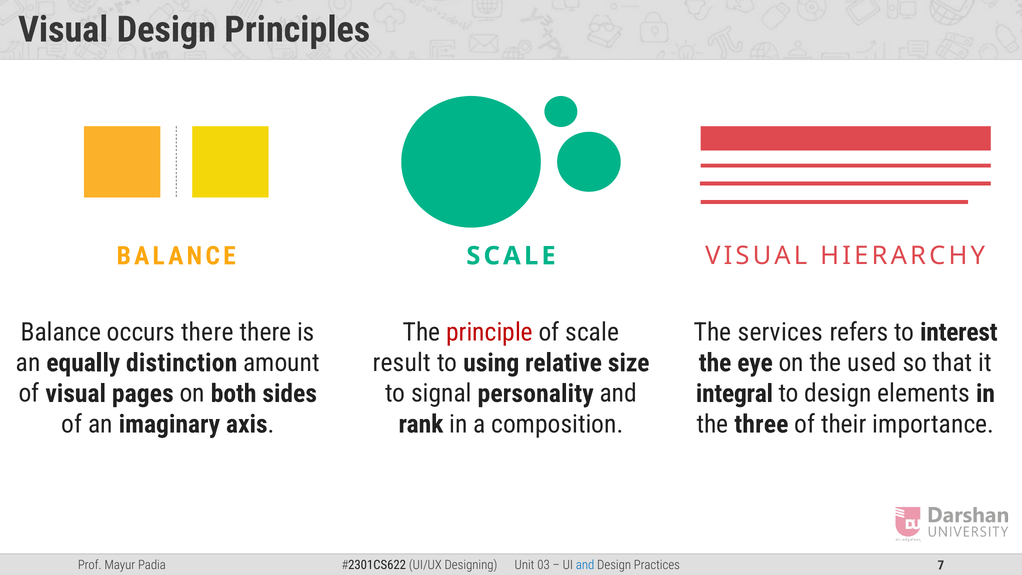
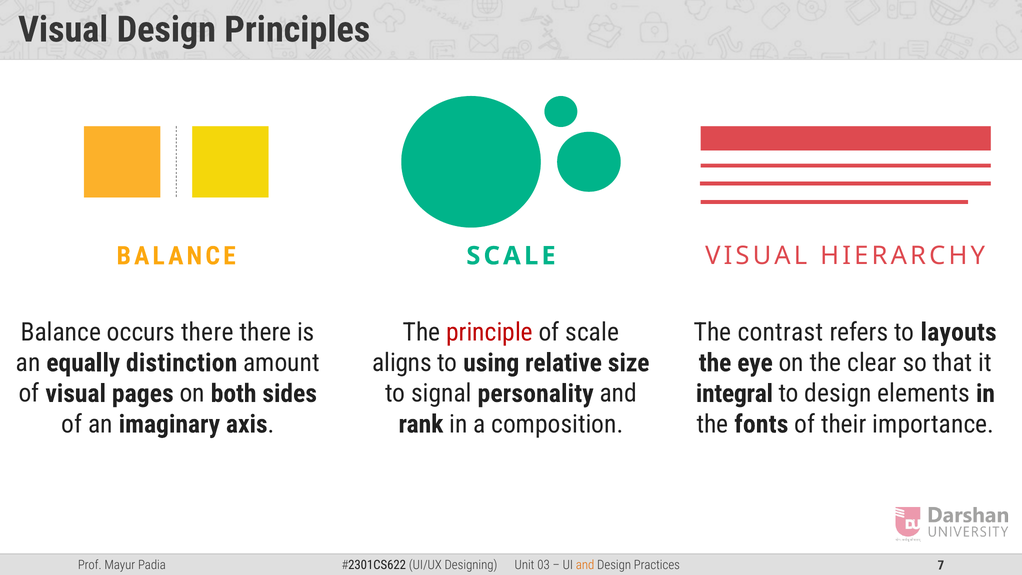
services: services -> contrast (780, 332)
interest: interest -> layouts (959, 332)
result: result -> aligns (402, 363)
used: used -> clear (872, 363)
three: three -> fonts (761, 424)
and colour: blue -> orange (585, 565)
